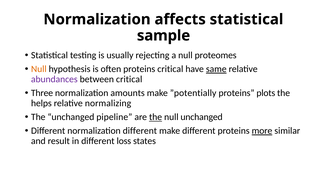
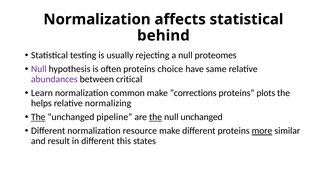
sample: sample -> behind (163, 36)
Null colour: orange -> purple (39, 69)
proteins critical: critical -> choice (170, 69)
same underline: present -> none (216, 69)
Three: Three -> Learn (42, 93)
amounts: amounts -> common (128, 93)
”potentially: ”potentially -> ”corrections (193, 93)
The underline: none -> present (38, 117)
normalization different: different -> resource (140, 131)
loss: loss -> this (124, 141)
